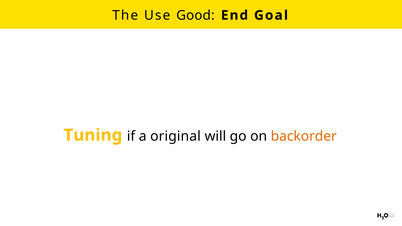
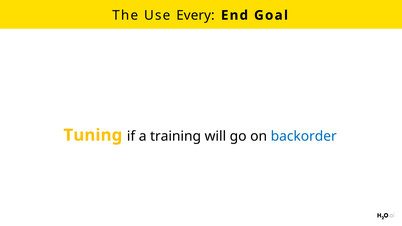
Good: Good -> Every (195, 15)
original: original -> training (176, 136)
backorder colour: orange -> blue (304, 136)
